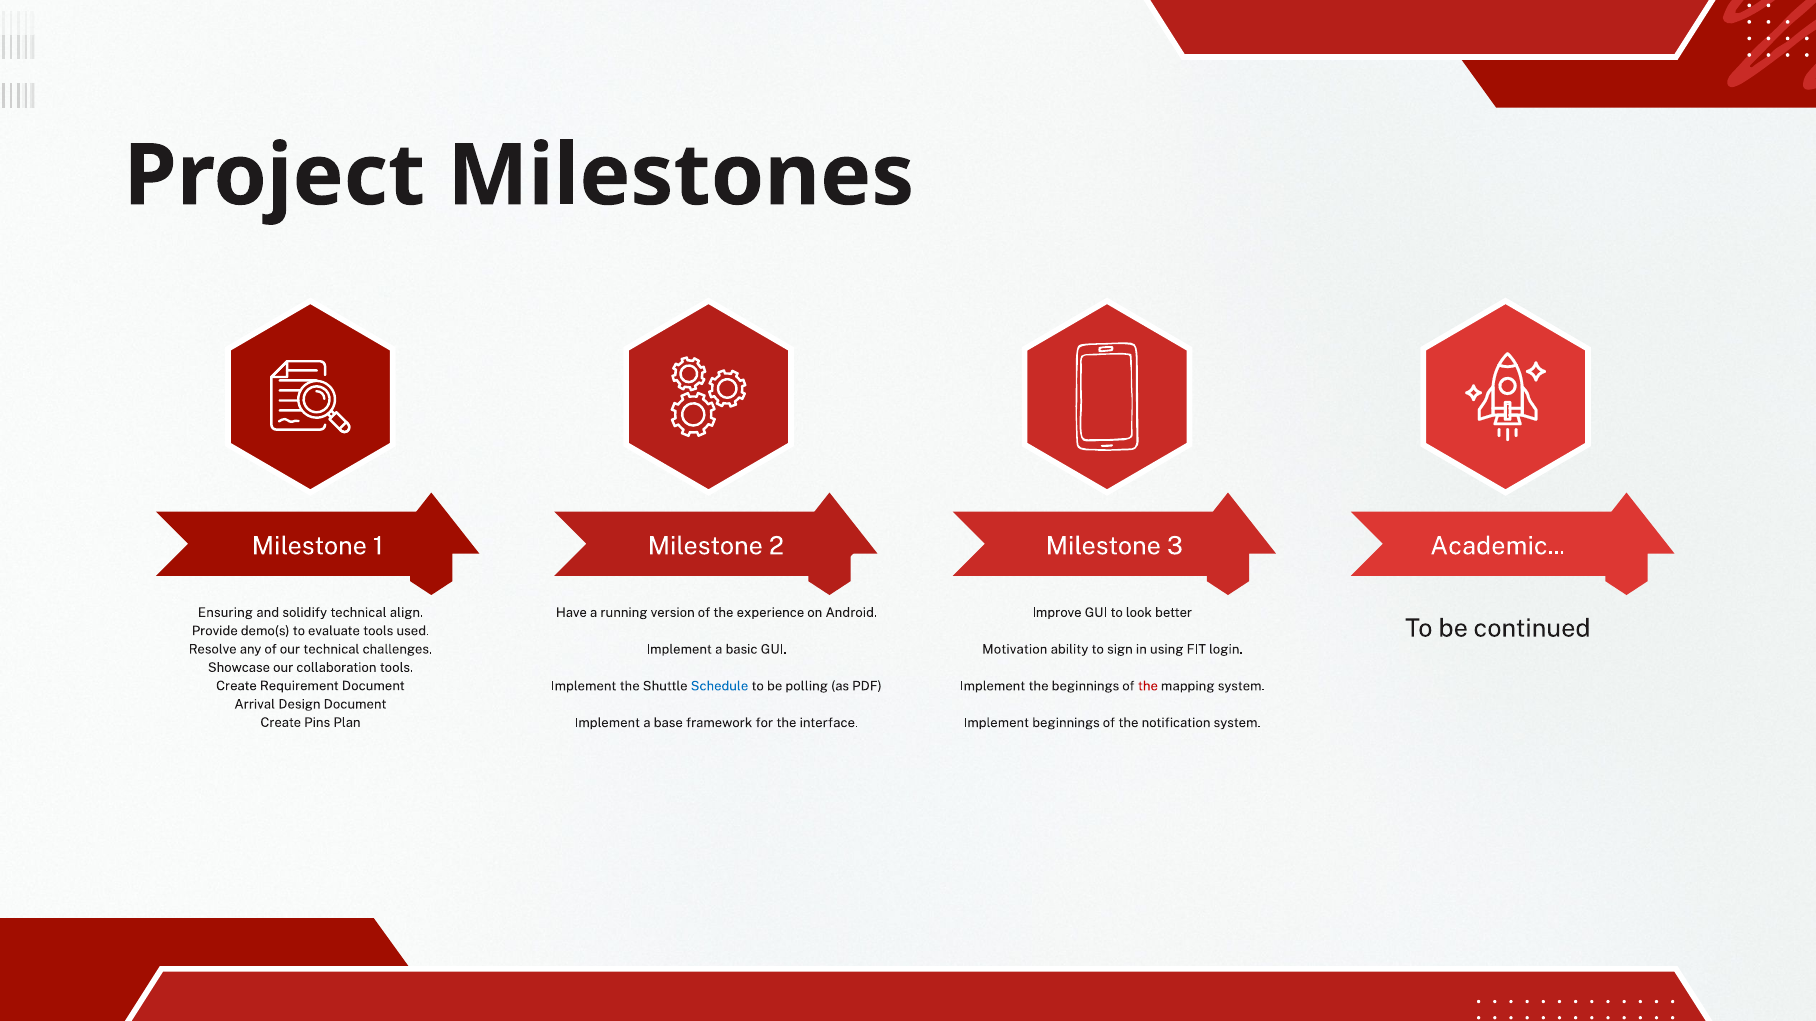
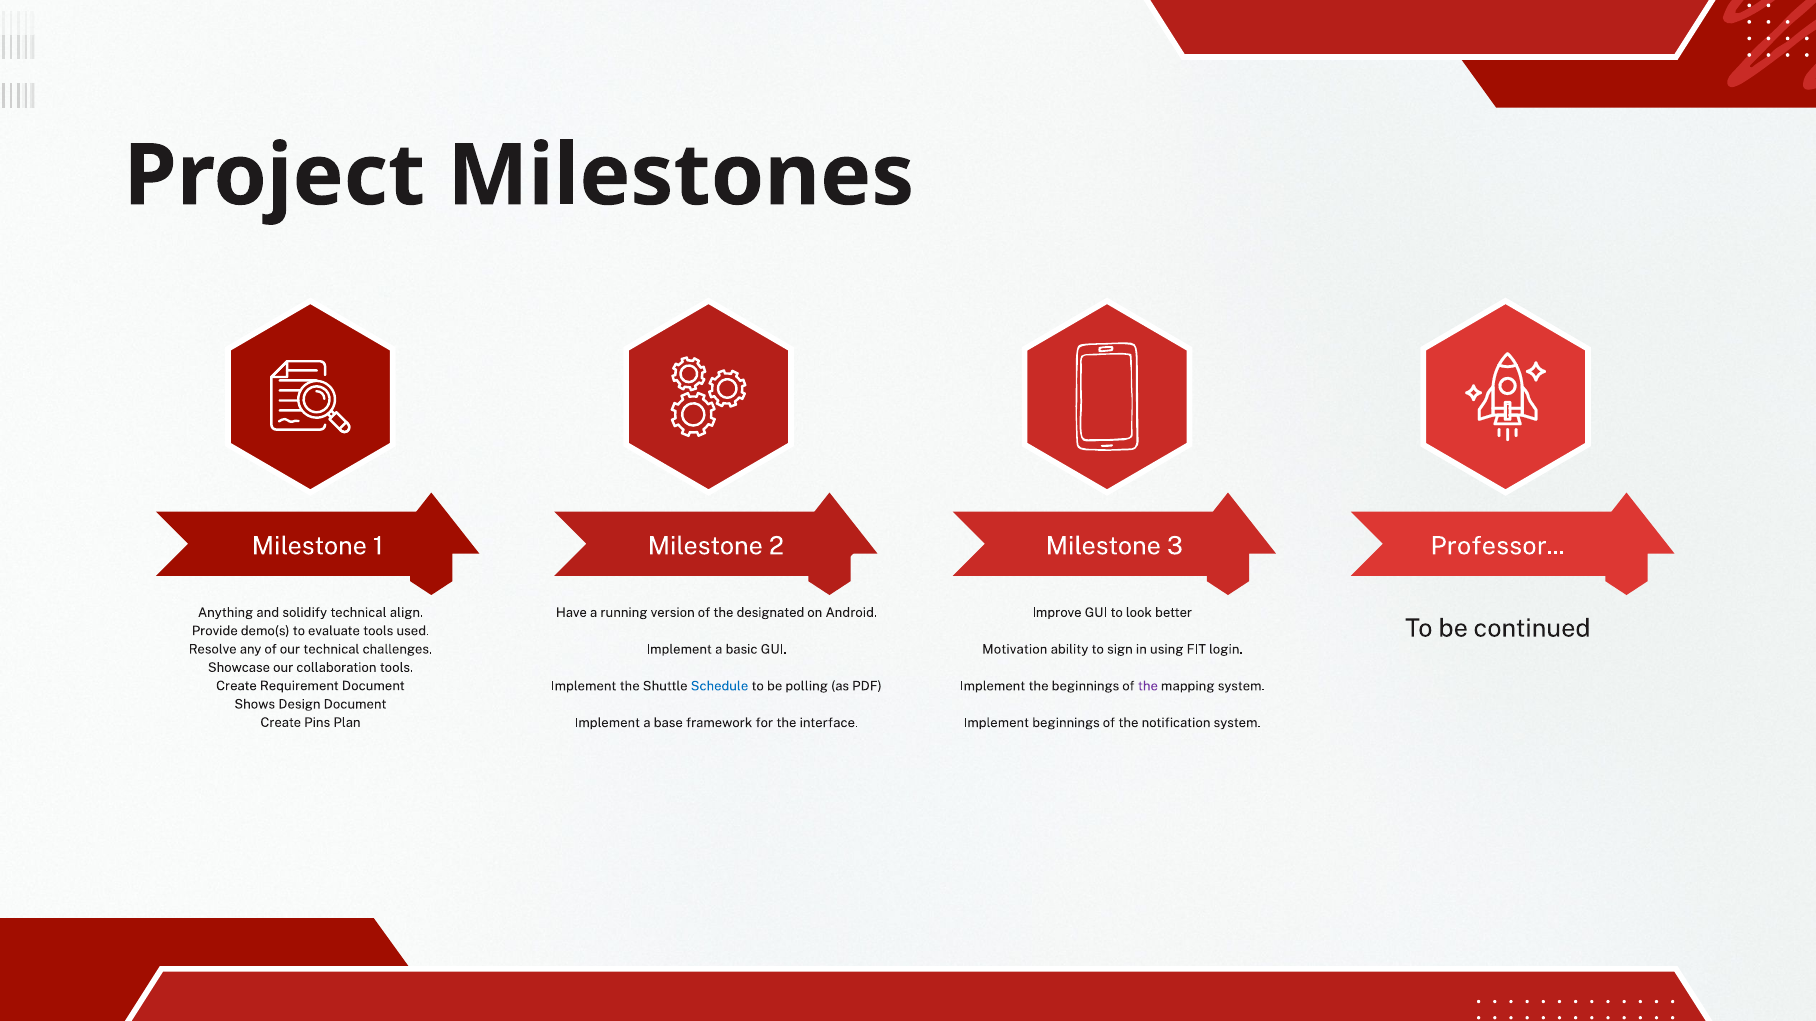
Academic: Academic -> Professor (1497, 546)
Ensuring: Ensuring -> Anything (226, 613)
experience: experience -> designated (770, 613)
the colour: red -> purple (1148, 686)
Arrival: Arrival -> Shows (255, 705)
